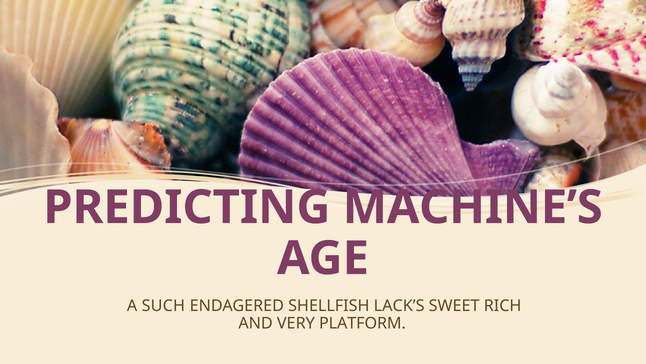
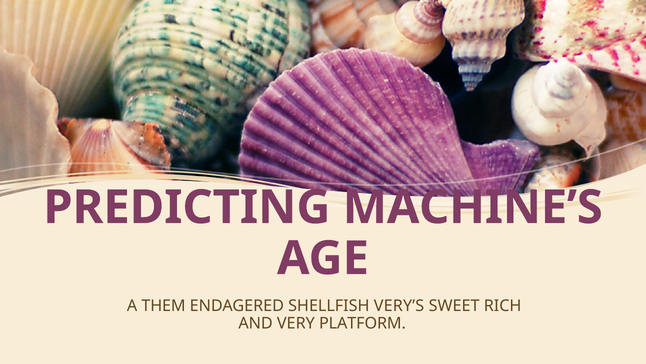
SUCH: SUCH -> THEM (164, 305)
LACK’S: LACK’S -> VERY’S (399, 305)
